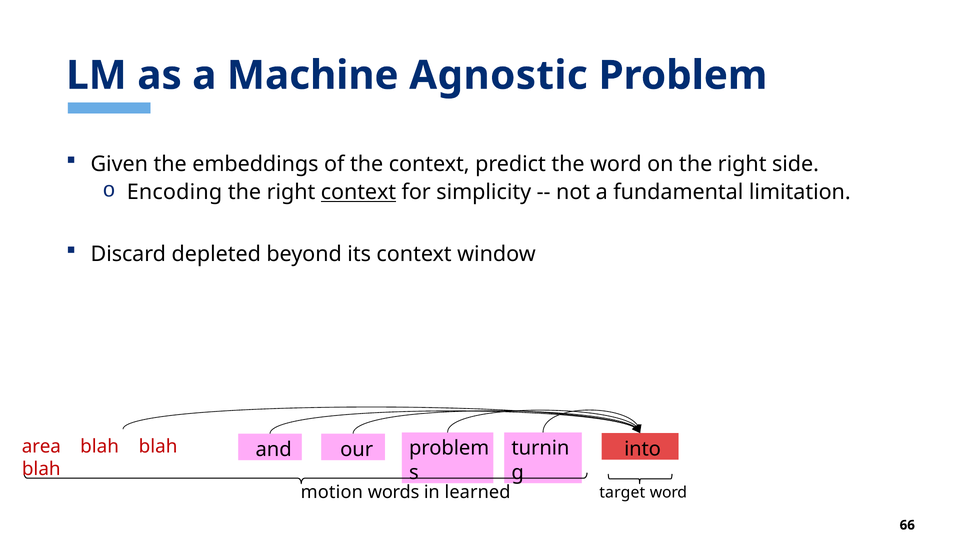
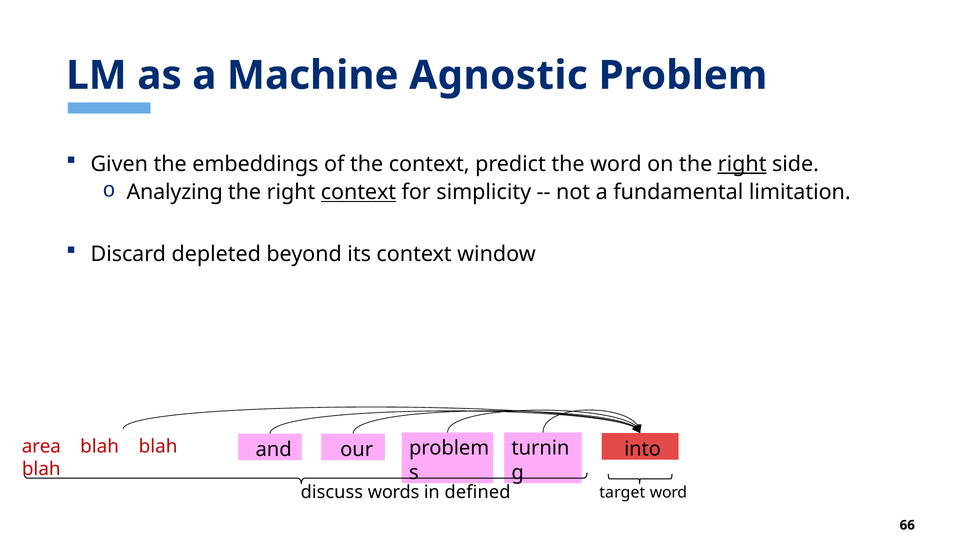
right underline: none -> present (742, 164)
Encoding: Encoding -> Analyzing (175, 192)
motion: motion -> discuss (332, 492)
learned: learned -> defined (478, 492)
